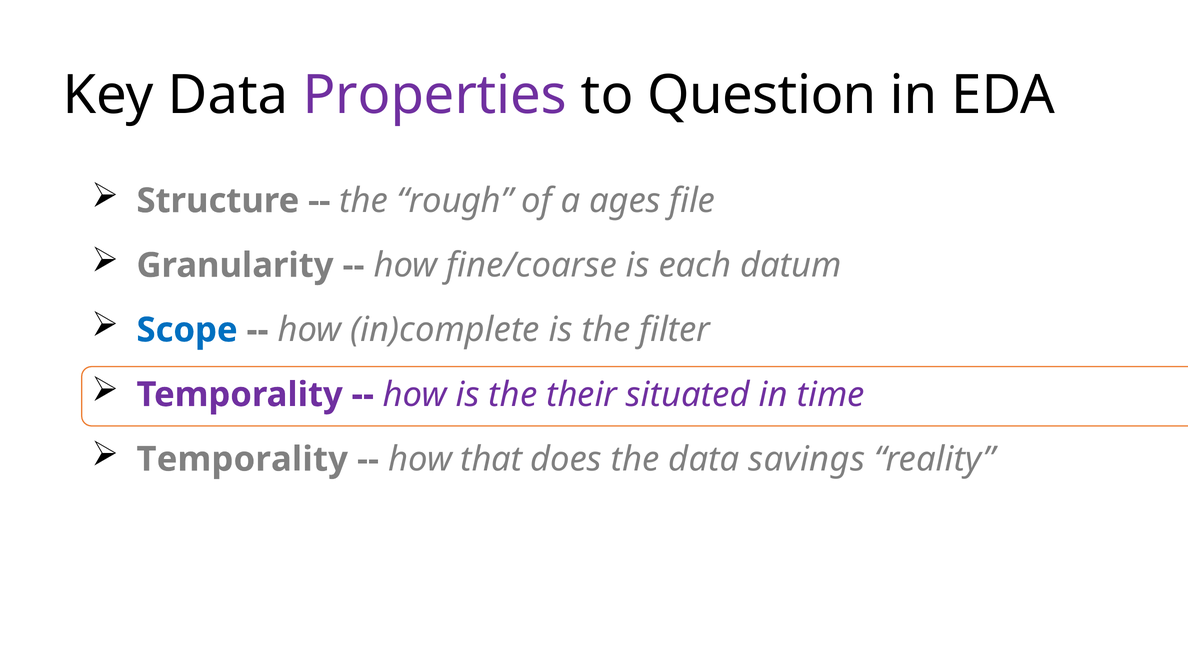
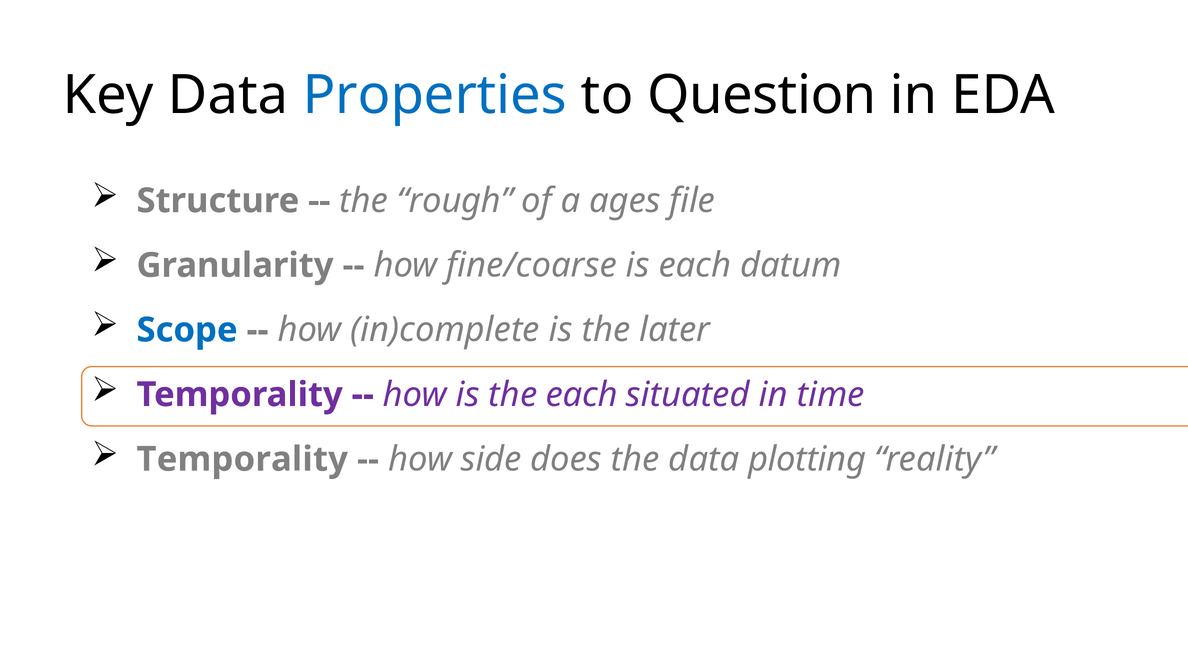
Properties colour: purple -> blue (435, 95)
filter: filter -> later (675, 330)
the their: their -> each (582, 395)
that: that -> side (491, 459)
savings: savings -> plotting (807, 459)
